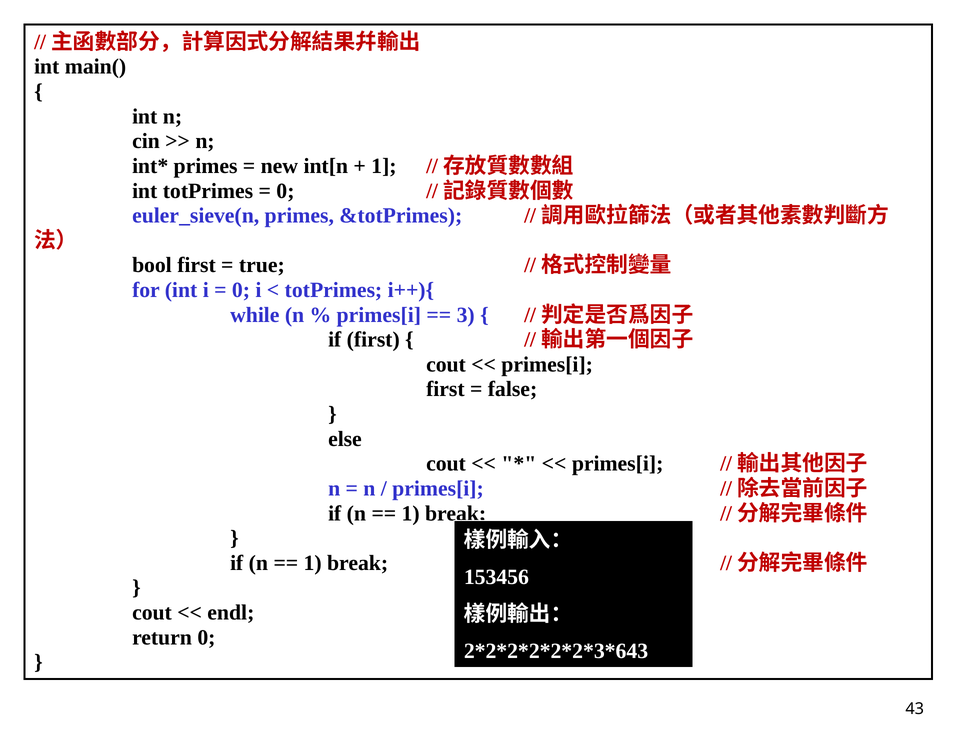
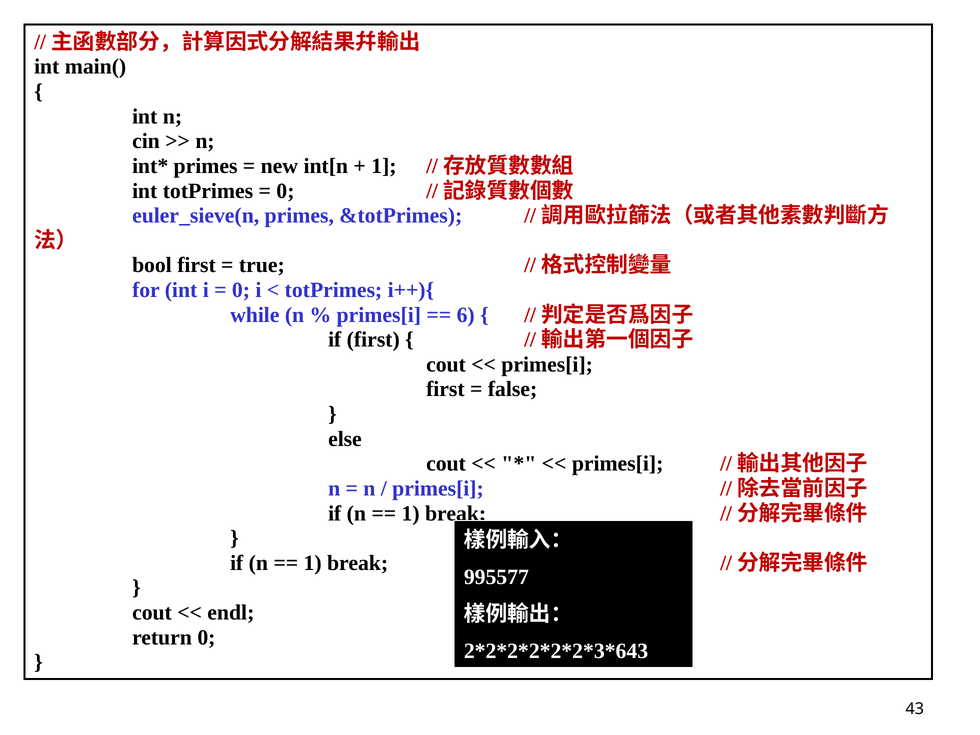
3: 3 -> 6 (466, 315)
153456: 153456 -> 995577 (496, 577)
